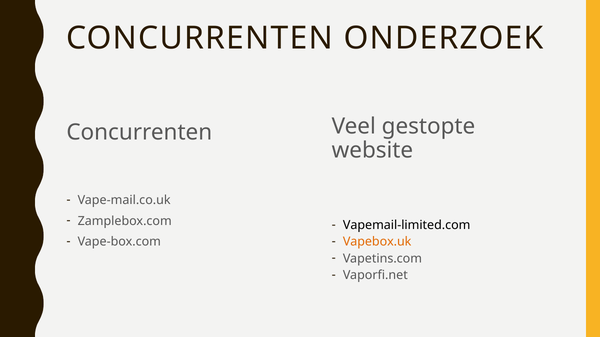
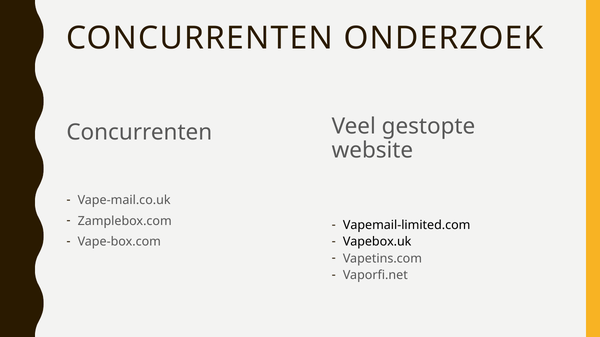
Vapebox.uk colour: orange -> black (377, 242)
